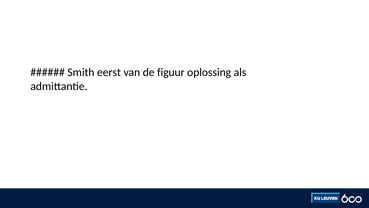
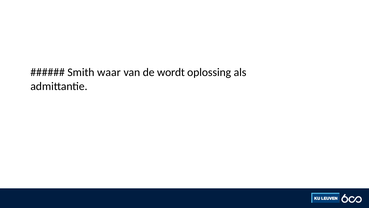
eerst: eerst -> waar (109, 72)
figuur: figuur -> wordt (171, 72)
